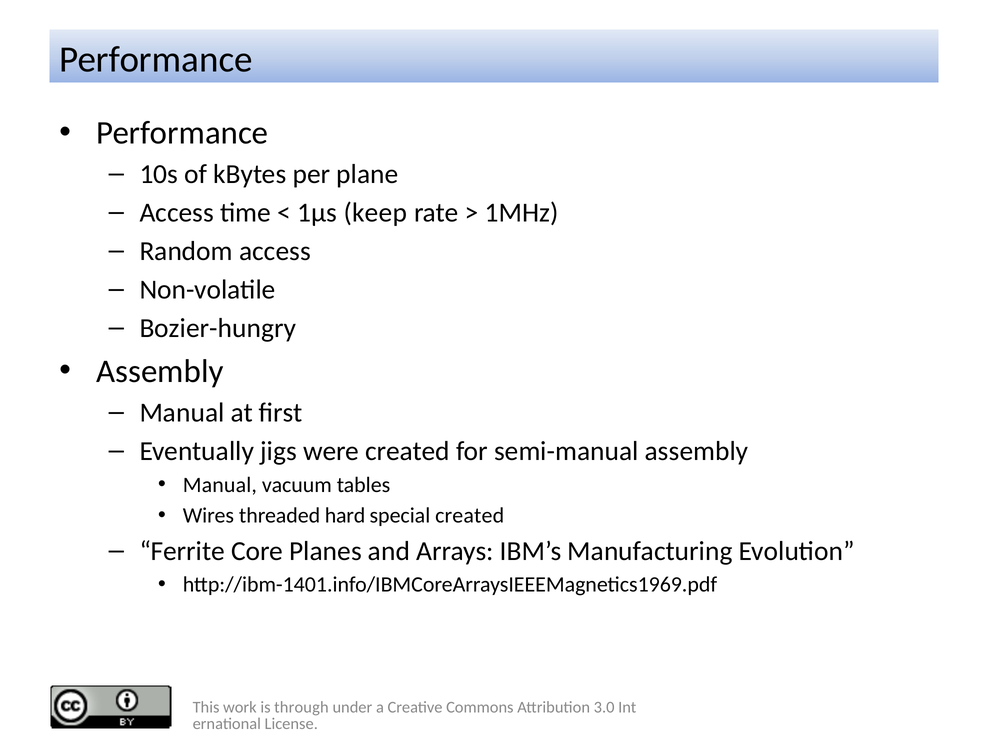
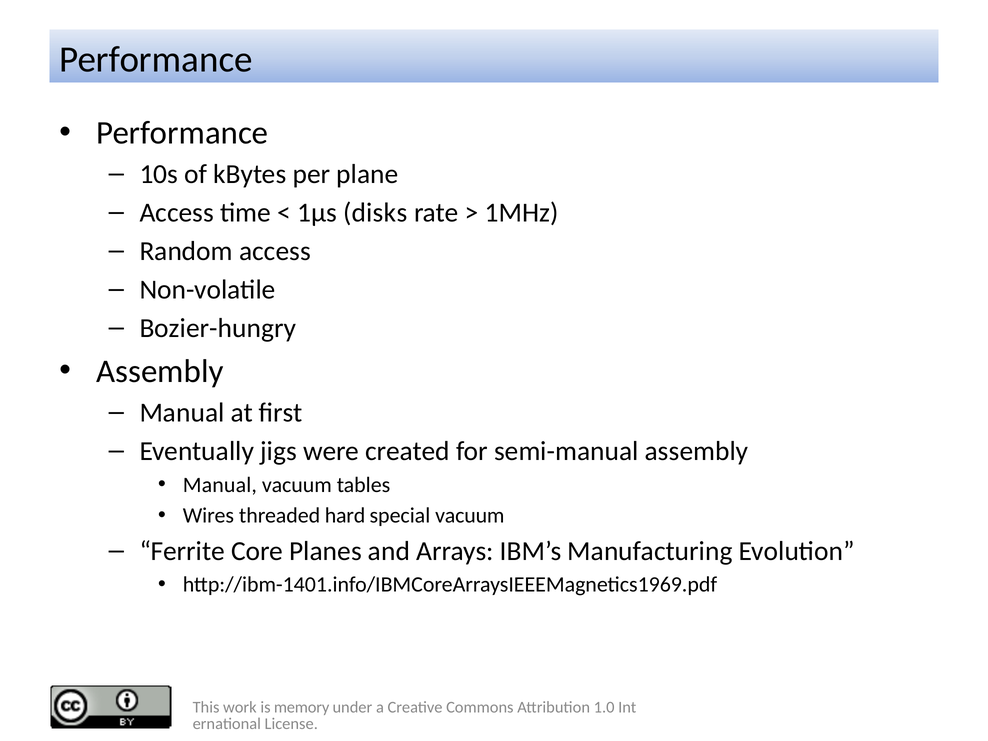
keep: keep -> disks (375, 213)
special created: created -> vacuum (470, 516)
through: through -> memory (302, 707)
3.0: 3.0 -> 1.0 (604, 707)
